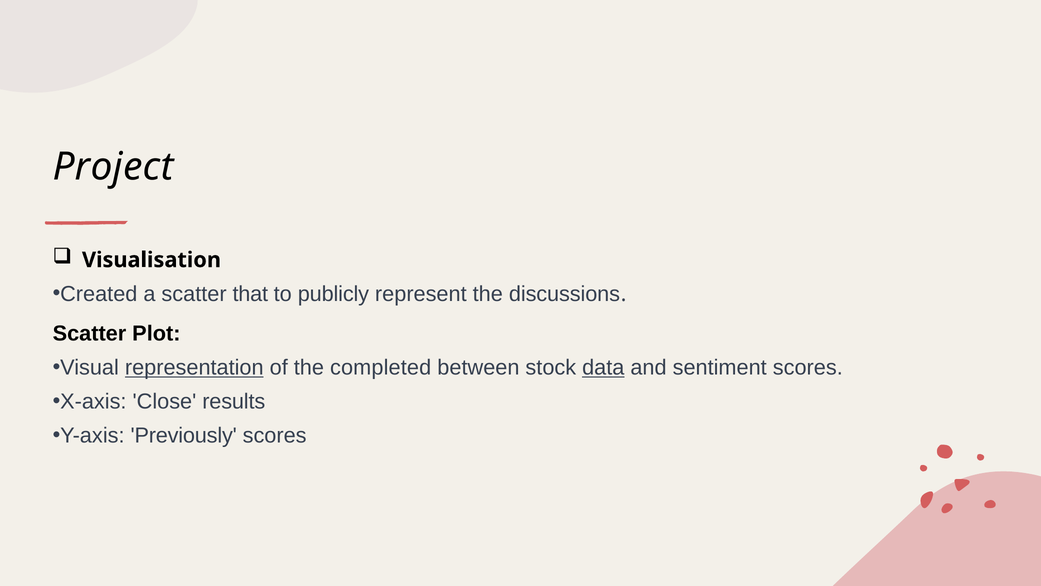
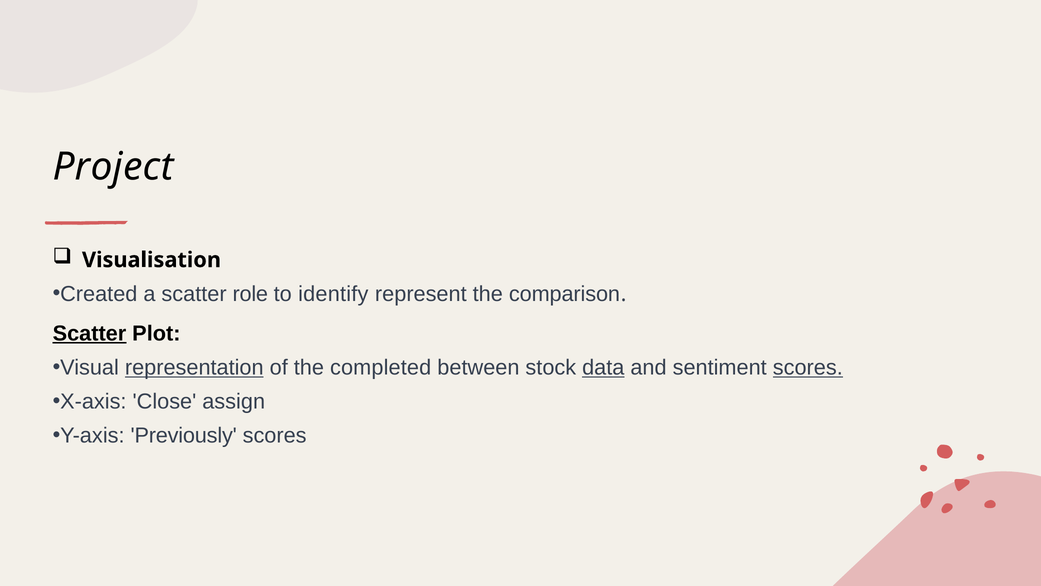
that: that -> role (250, 294)
publicly: publicly -> identify (333, 294)
discussions: discussions -> comparison (565, 294)
Scatter underline: none -> present (89, 333)
scores underline: none -> present (808, 367)
results: results -> assign (234, 401)
